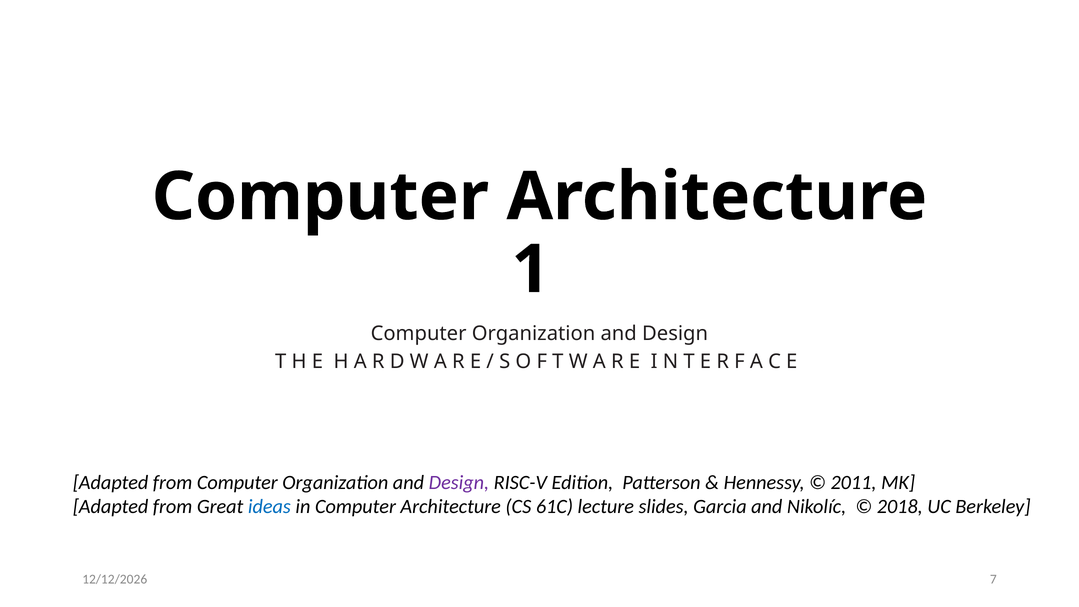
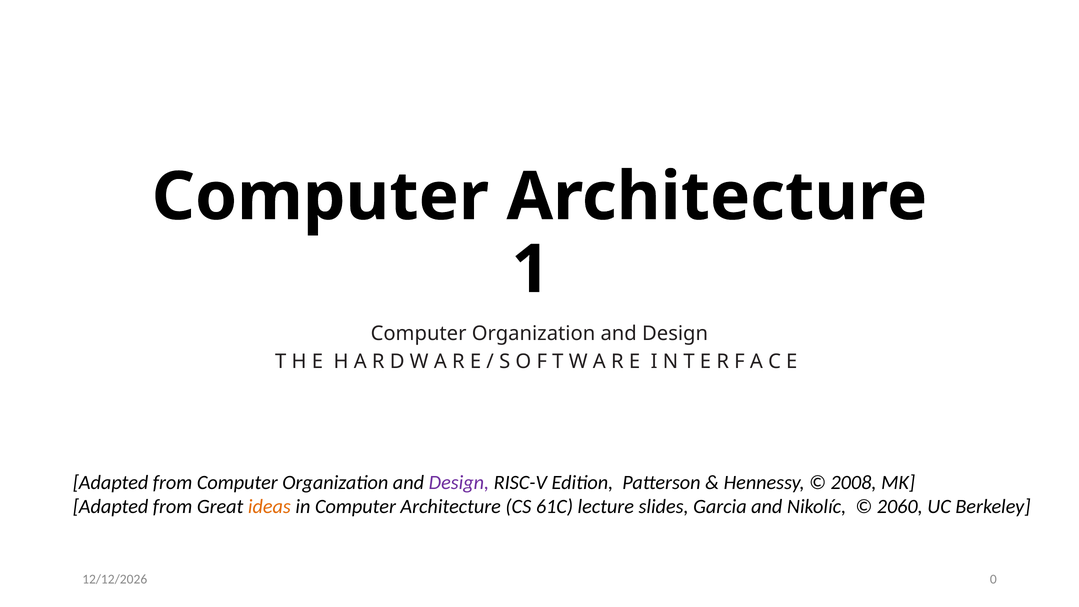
2011: 2011 -> 2008 (853, 482)
ideas colour: blue -> orange (269, 507)
2018: 2018 -> 2060 (900, 507)
7: 7 -> 0 (993, 579)
